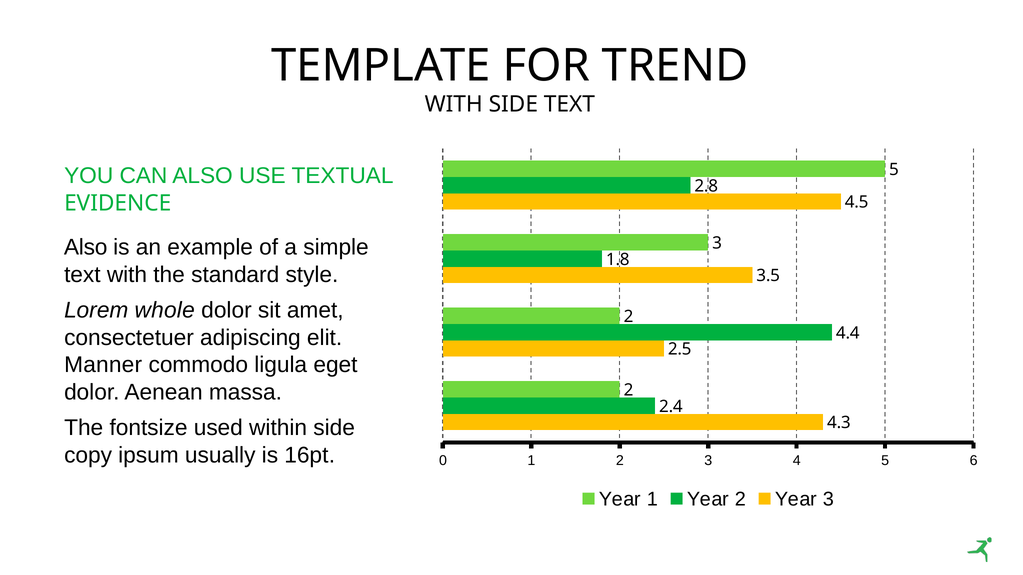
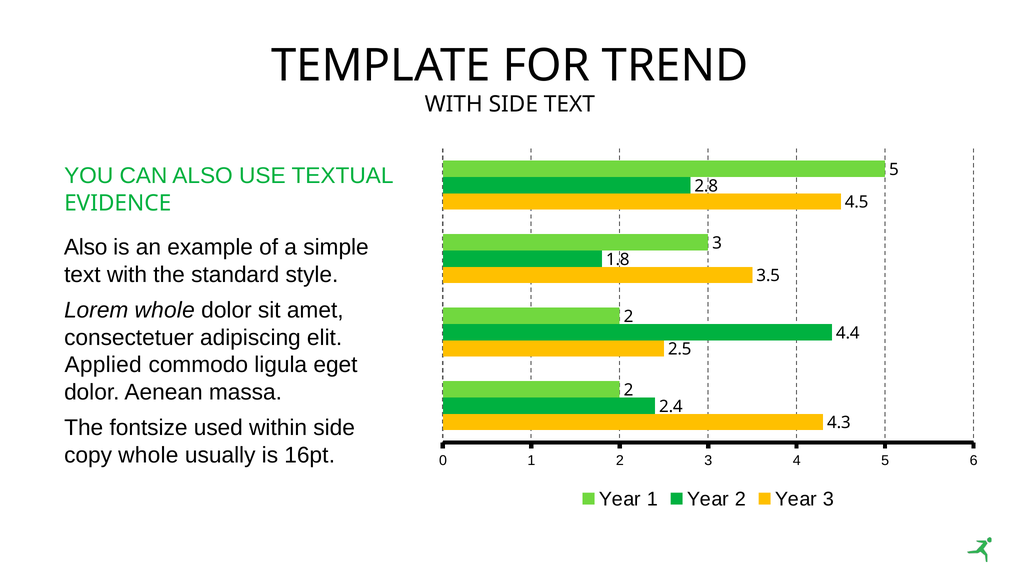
Manner: Manner -> Applied (103, 365)
copy ipsum: ipsum -> whole (148, 456)
